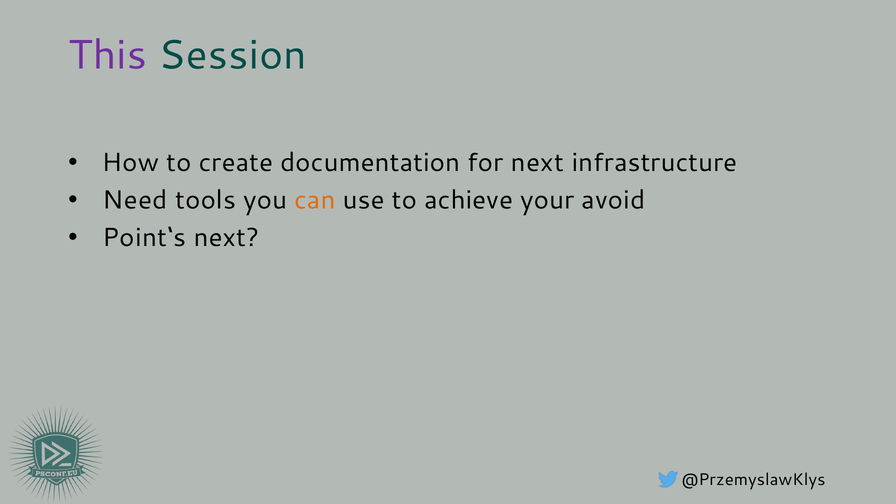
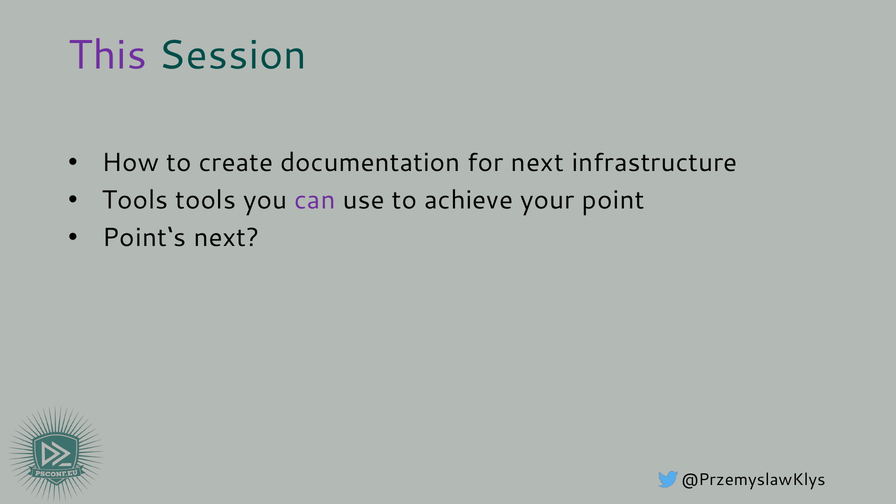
Need: Need -> Tools (135, 200)
can colour: orange -> purple (315, 200)
avoid: avoid -> point (613, 200)
